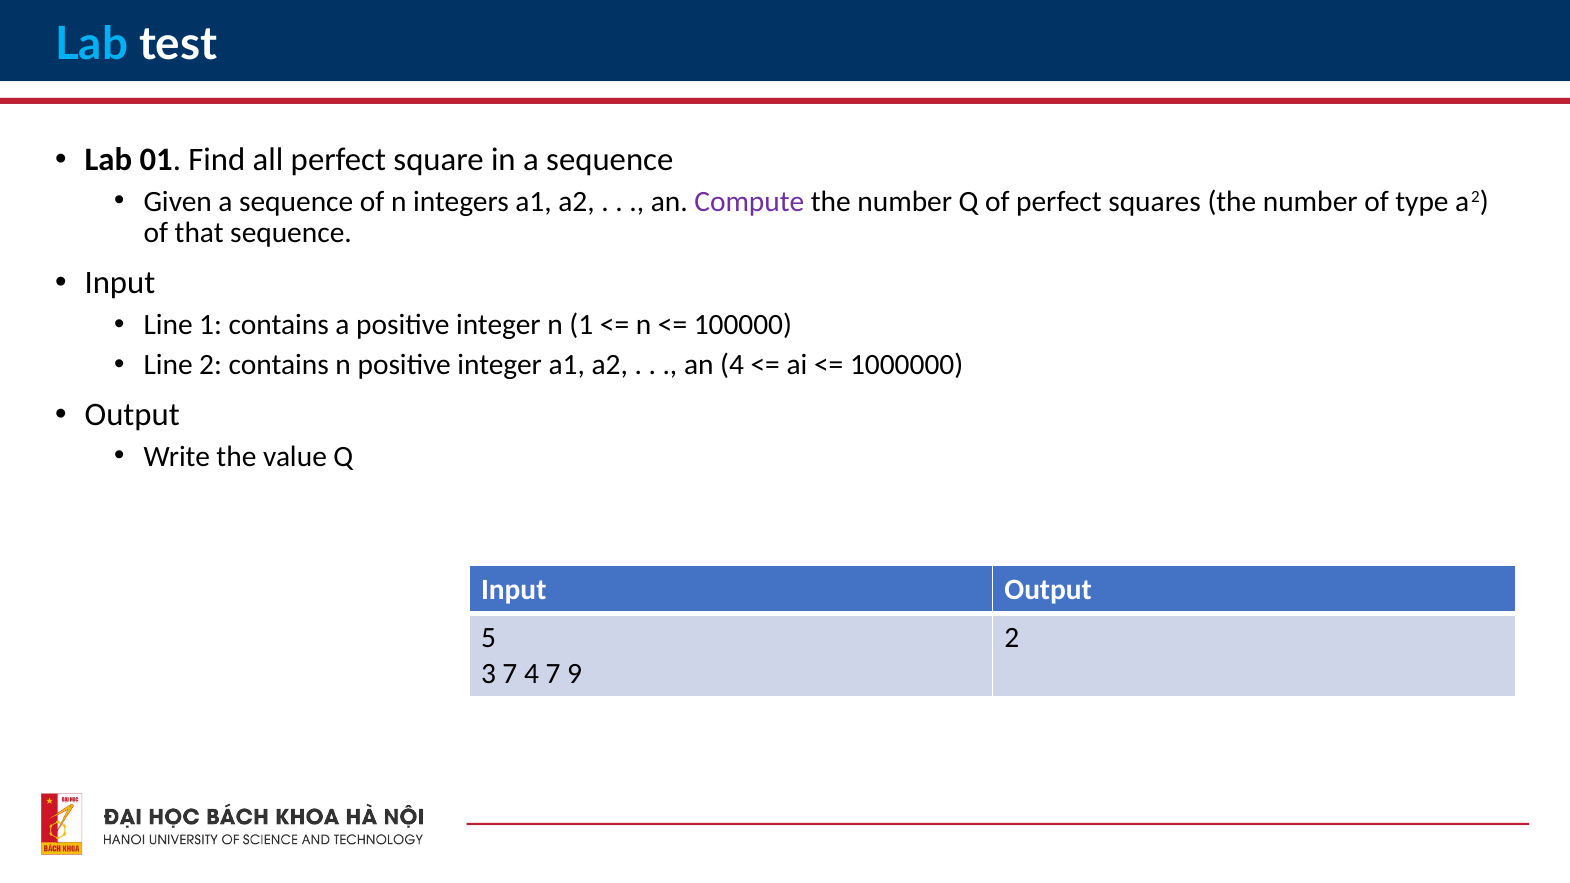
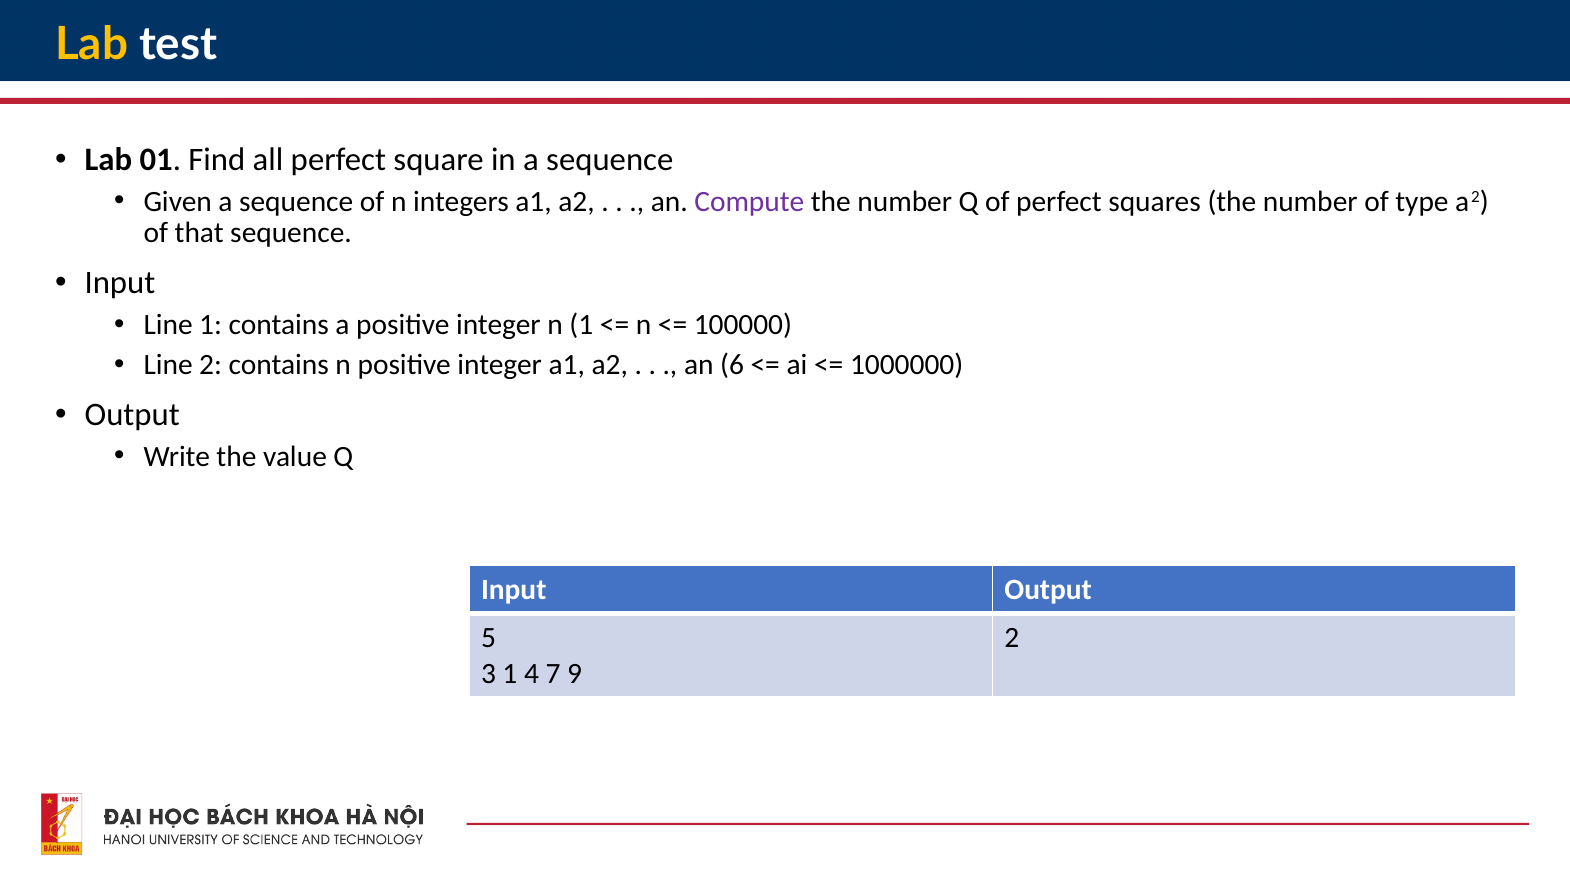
Lab colour: light blue -> yellow (92, 45)
an 4: 4 -> 6 (732, 365)
3 7: 7 -> 1 (510, 674)
